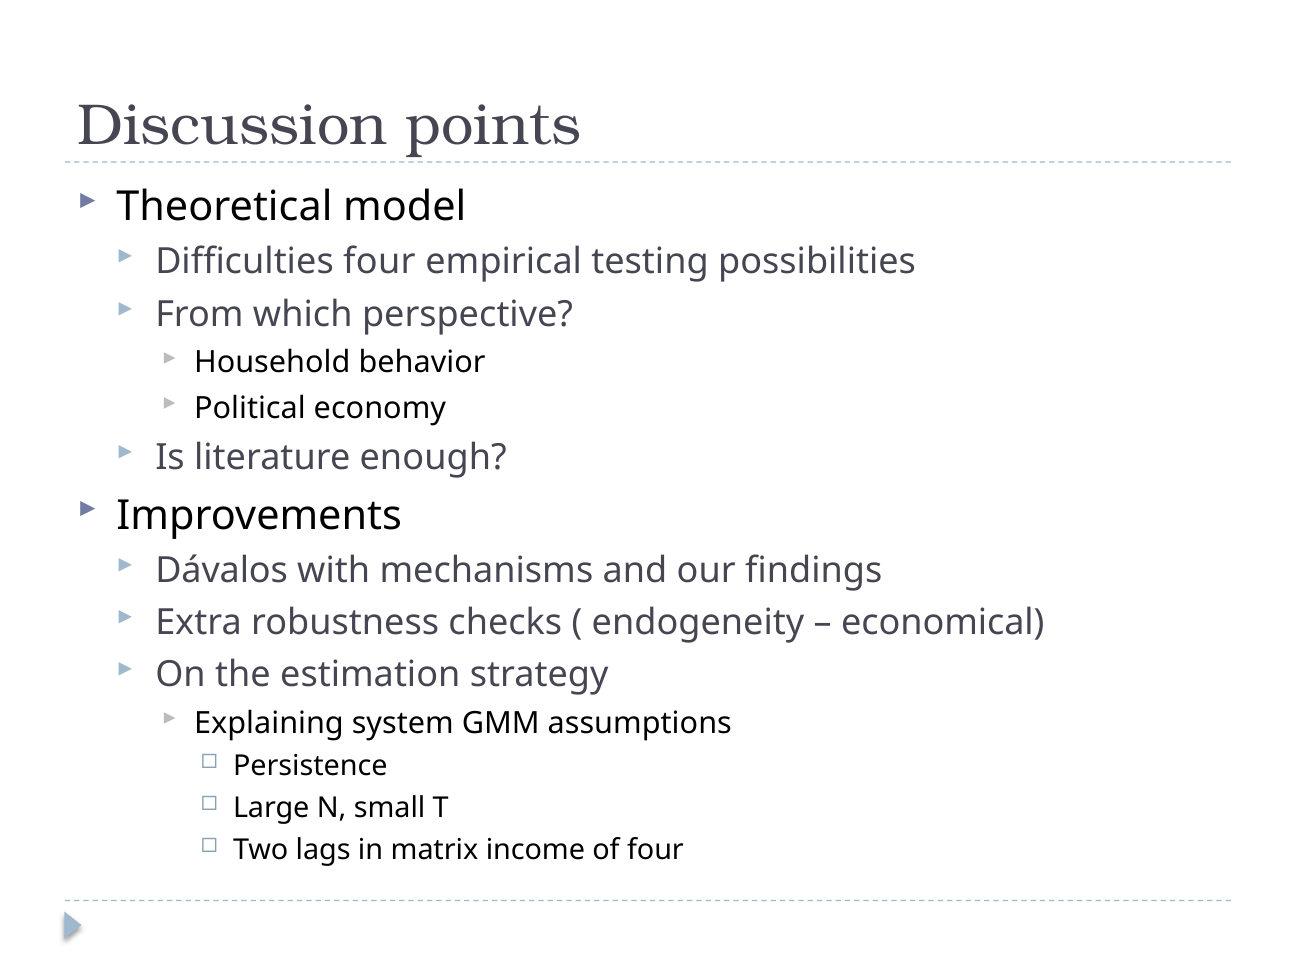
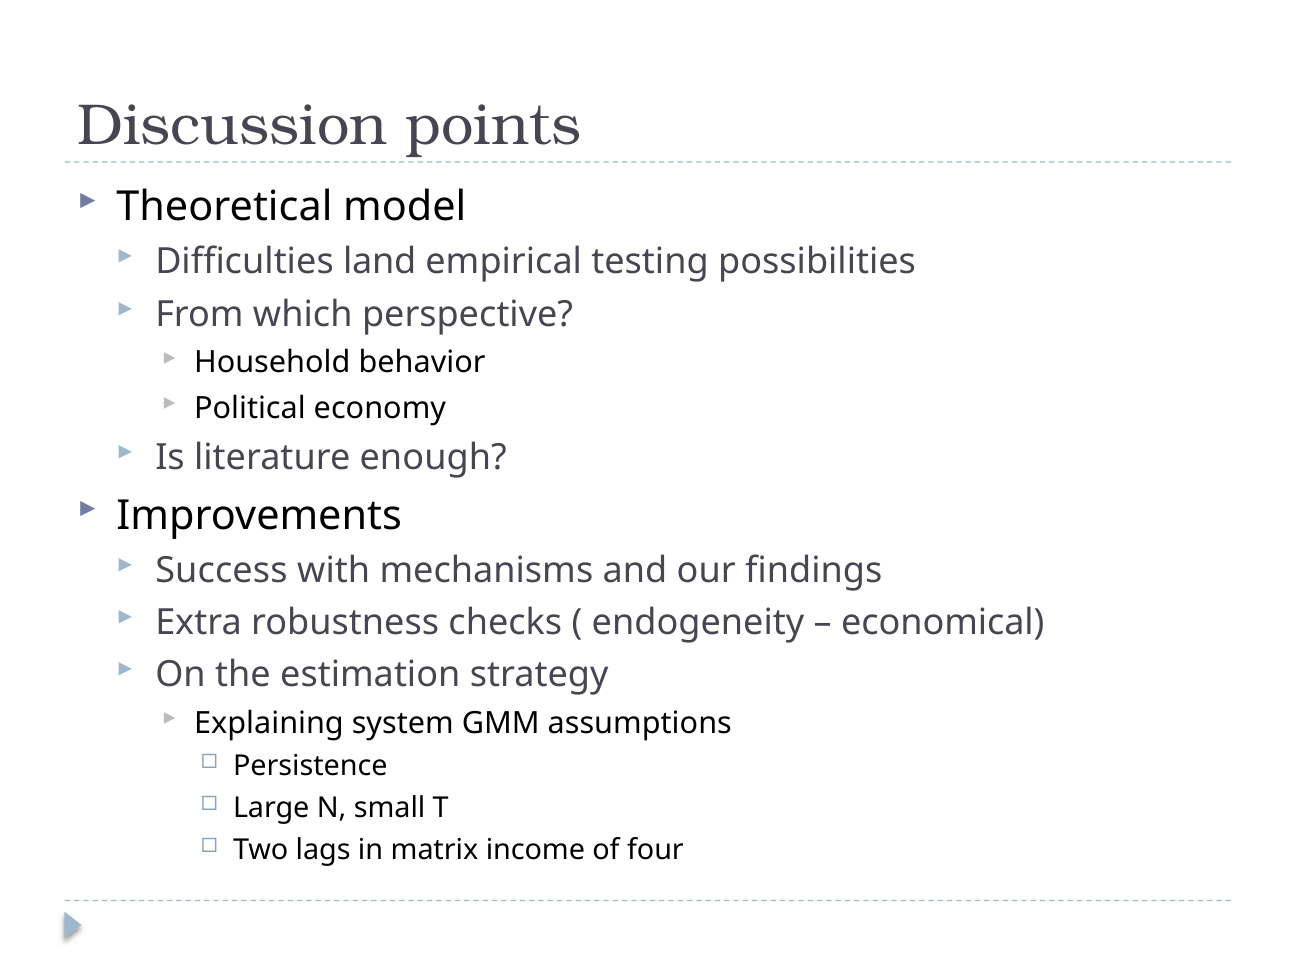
Difficulties four: four -> land (380, 262)
Dávalos: Dávalos -> Success (221, 570)
